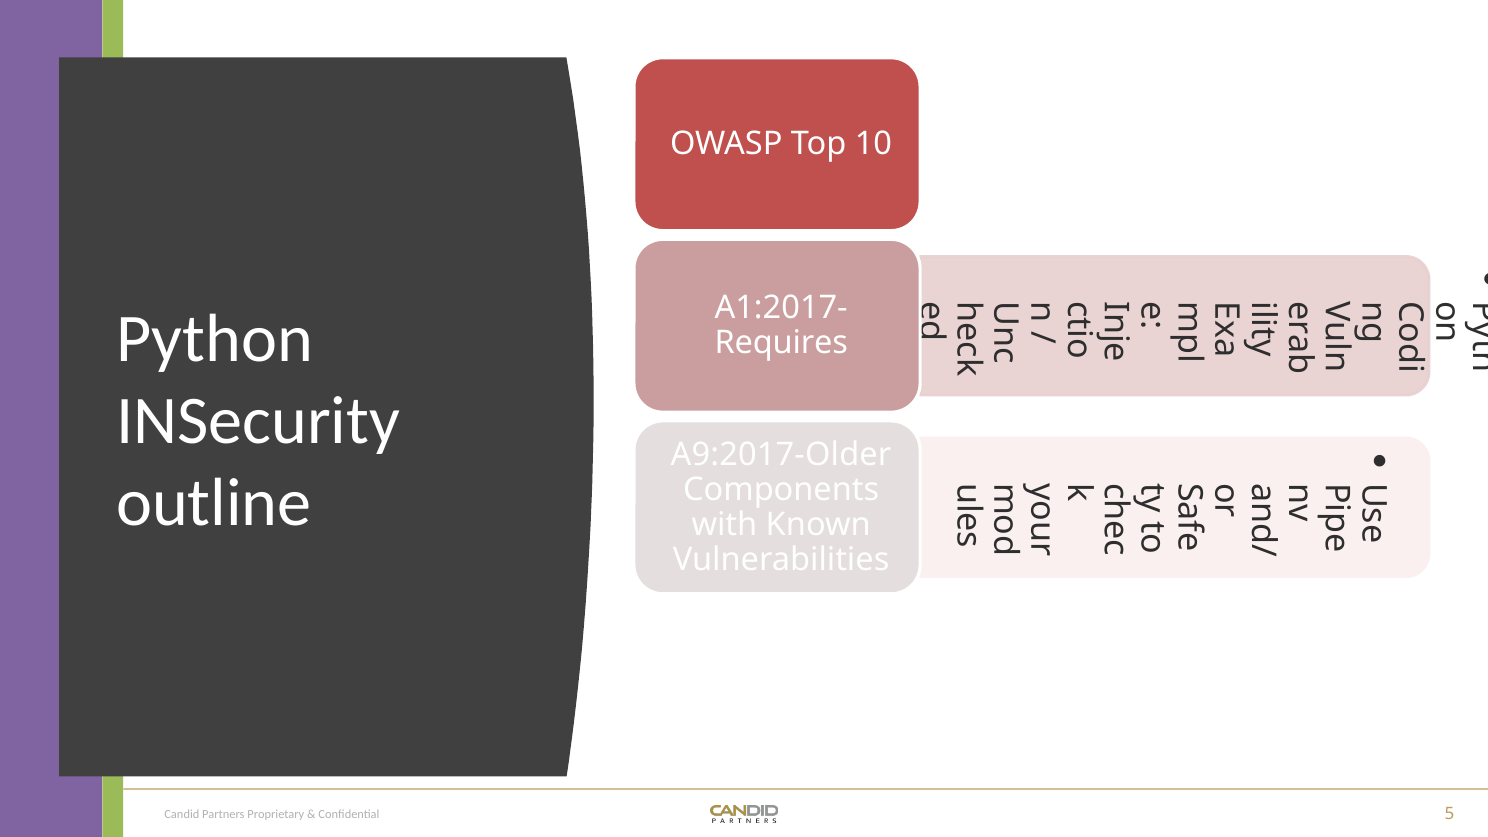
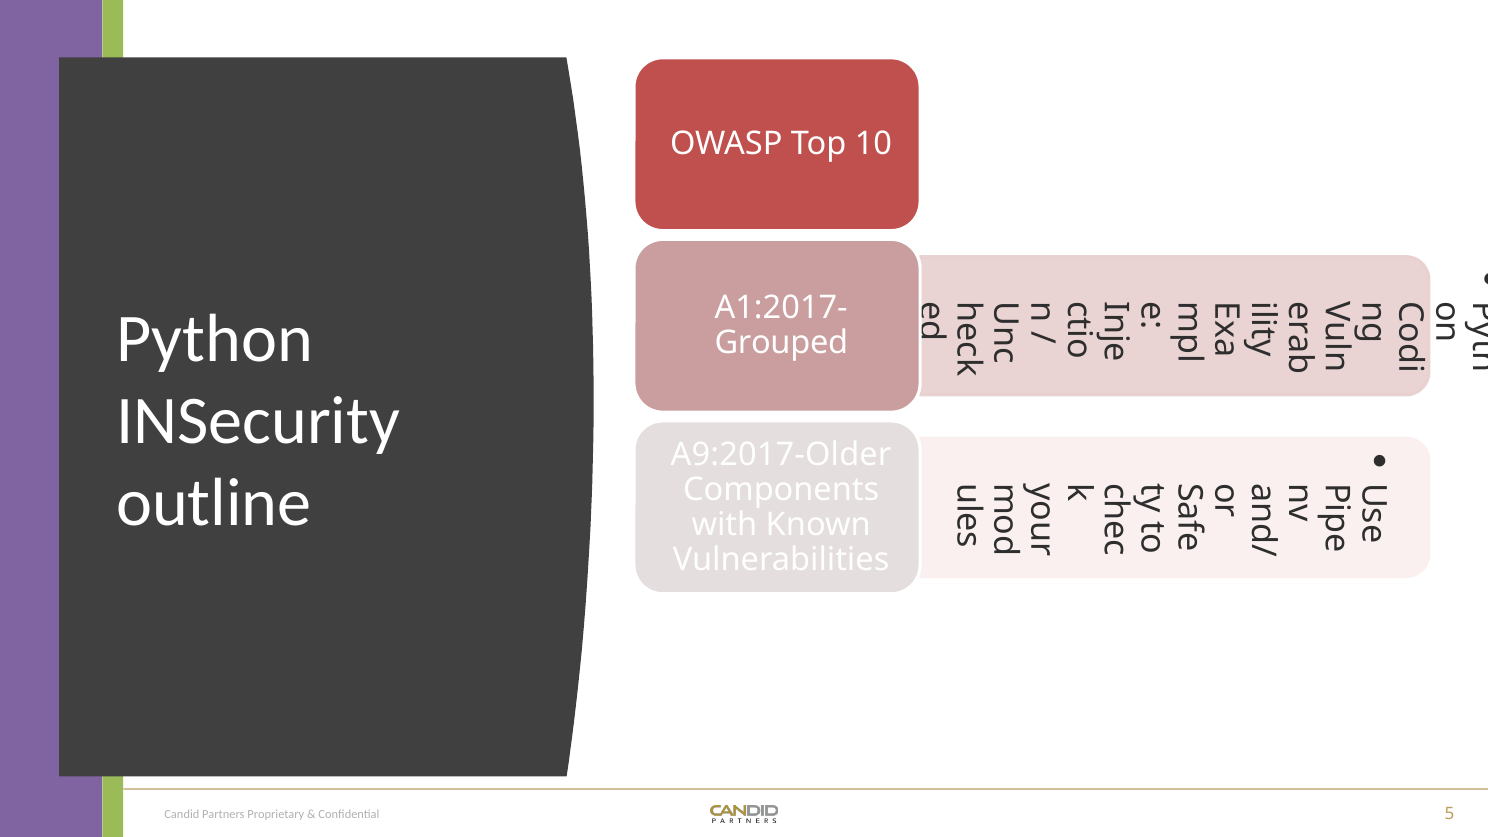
Requires: Requires -> Grouped (781, 343)
